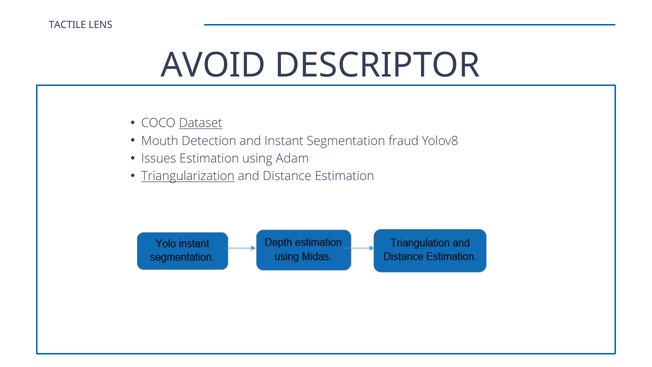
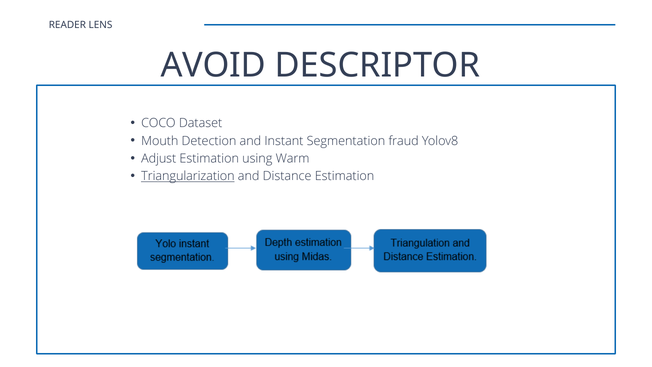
TACTILE: TACTILE -> READER (67, 25)
Dataset underline: present -> none (201, 123)
Issues: Issues -> Adjust (159, 158)
Adam: Adam -> Warm (293, 158)
